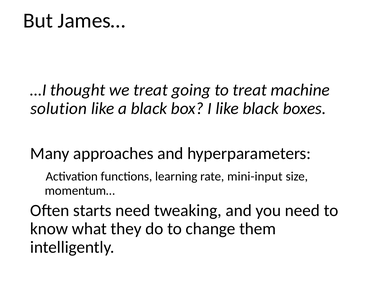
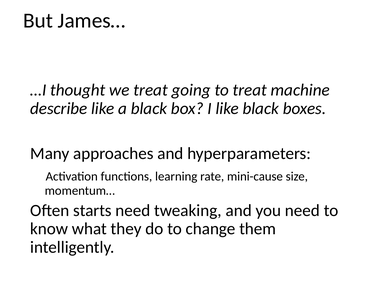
solution: solution -> describe (59, 108)
mini-input: mini-input -> mini-cause (255, 176)
